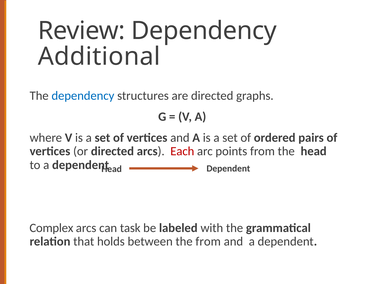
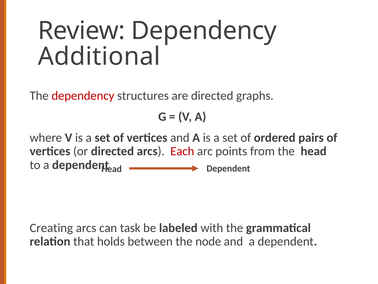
dependency colour: blue -> red (83, 95)
Complex: Complex -> Creating (51, 227)
the from: from -> node (208, 241)
